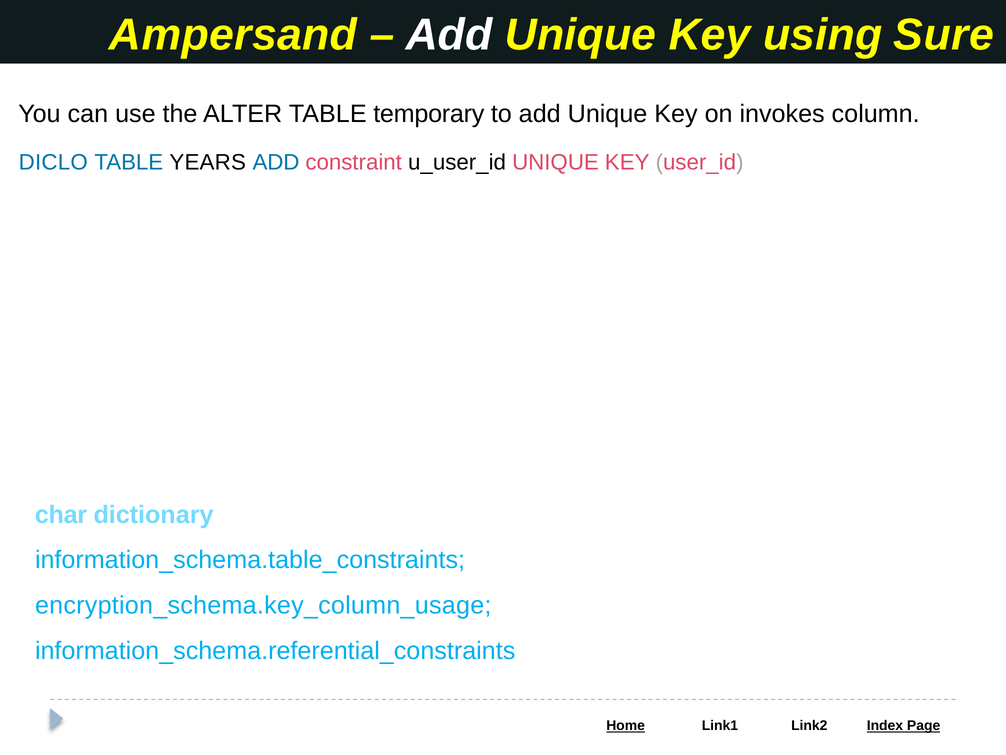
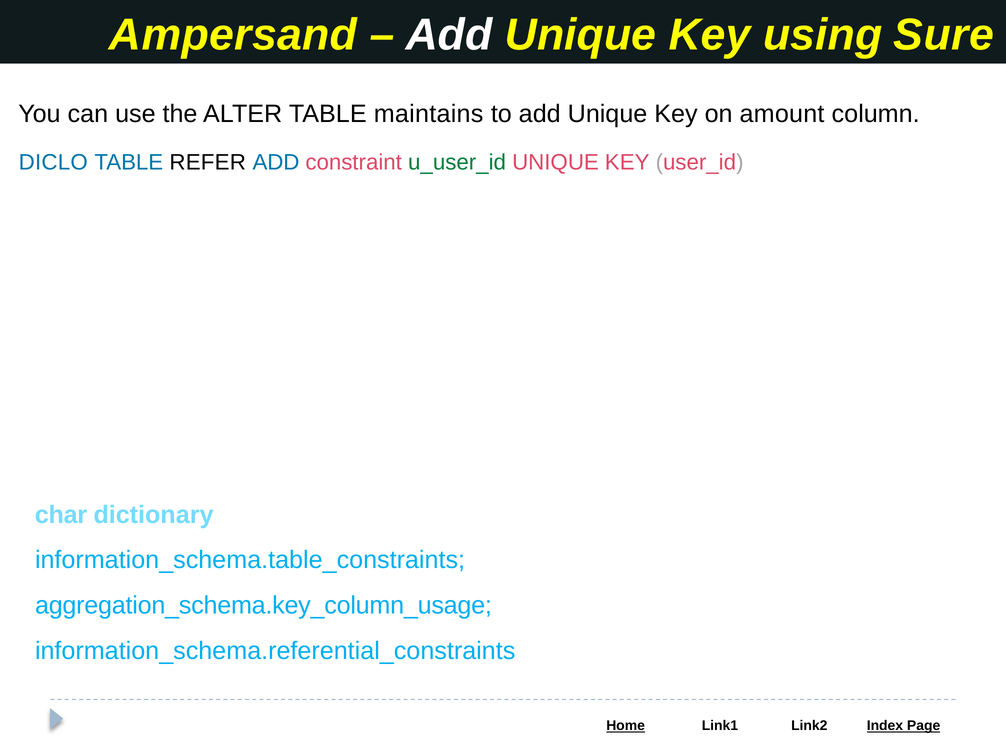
temporary: temporary -> maintains (429, 114)
invokes: invokes -> amount (782, 114)
YEARS: YEARS -> REFER (208, 162)
u_user_id colour: black -> green (457, 162)
encryption_schema.key_column_usage: encryption_schema.key_column_usage -> aggregation_schema.key_column_usage (263, 605)
